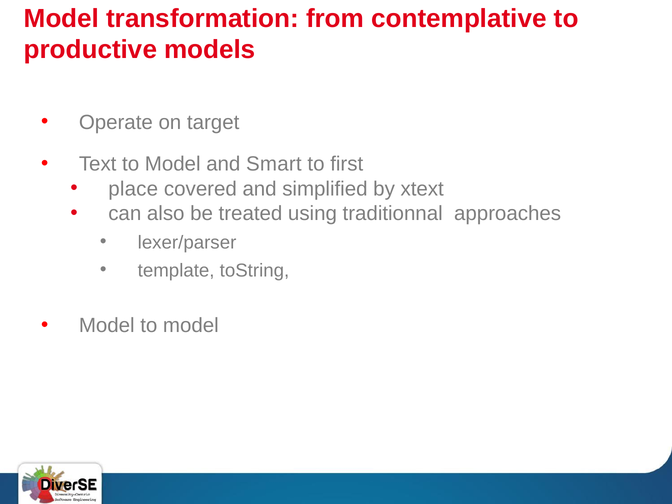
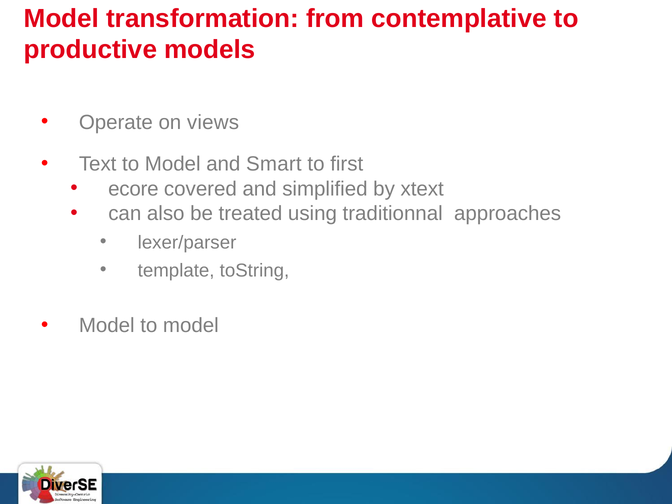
target: target -> views (213, 122)
place: place -> ecore (133, 189)
